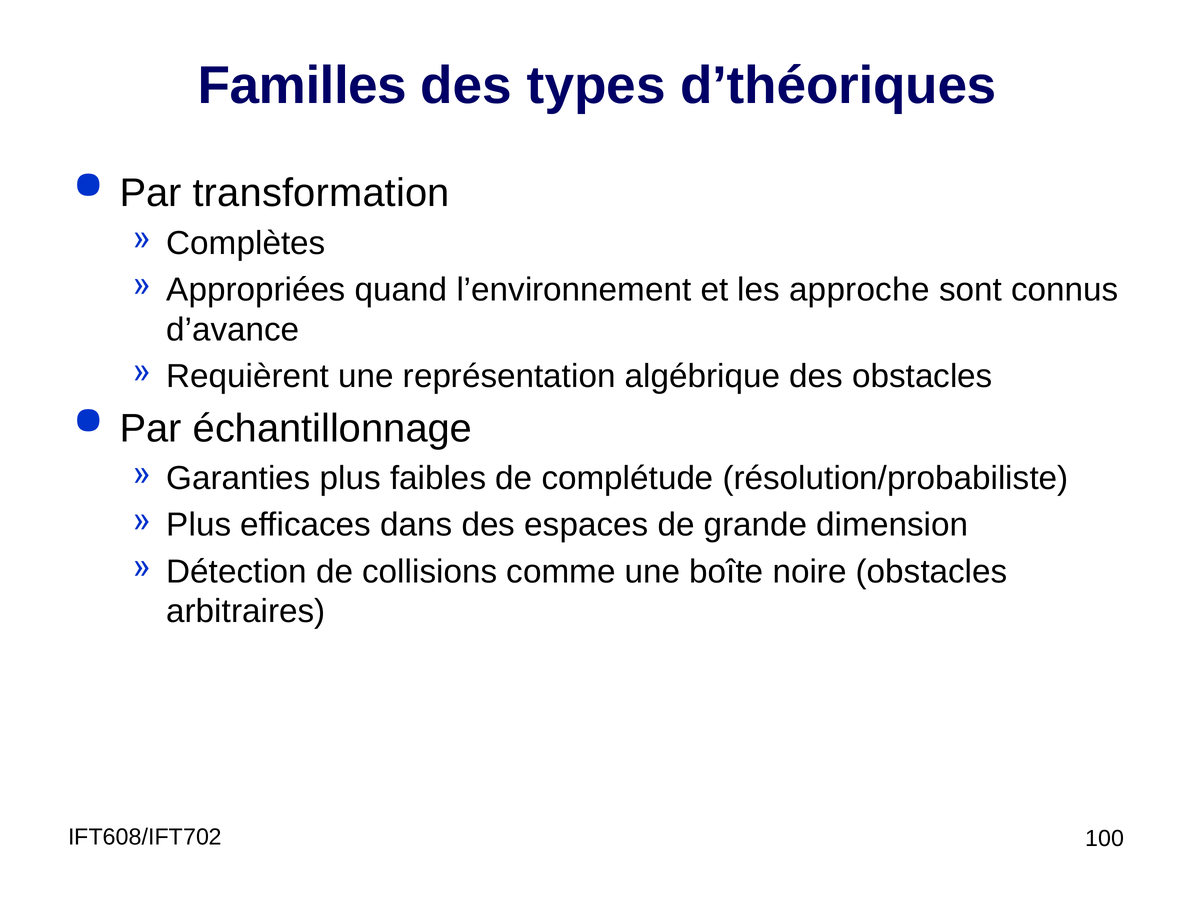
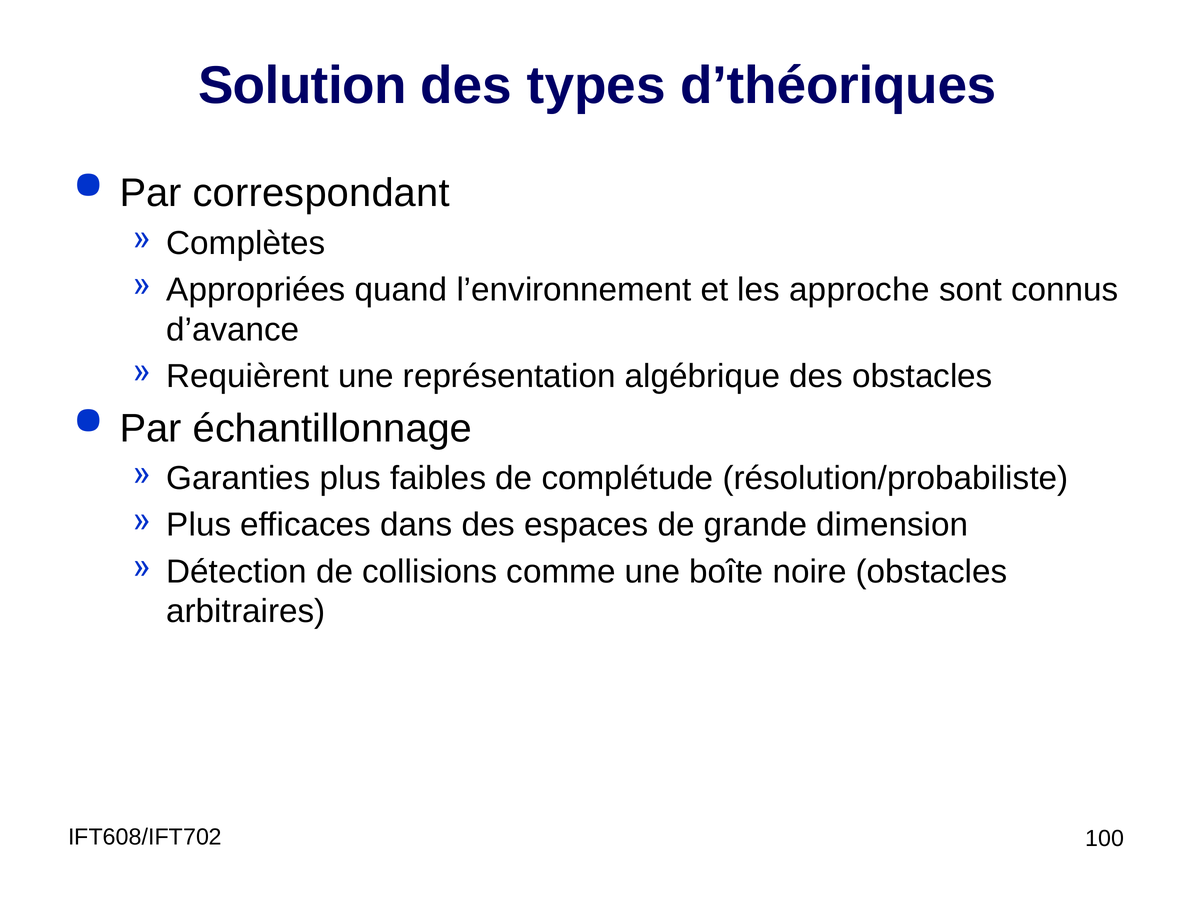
Familles: Familles -> Solution (302, 86)
transformation: transformation -> correspondant (321, 193)
